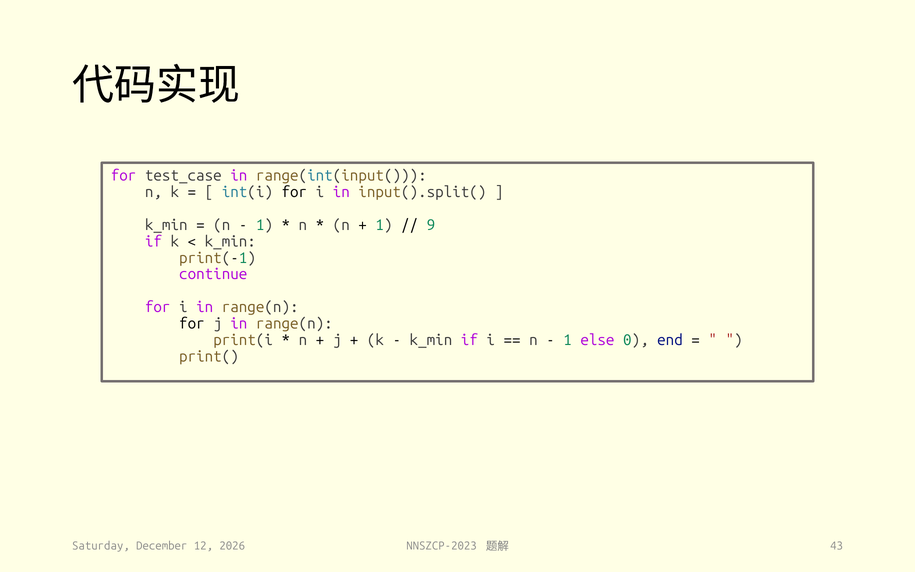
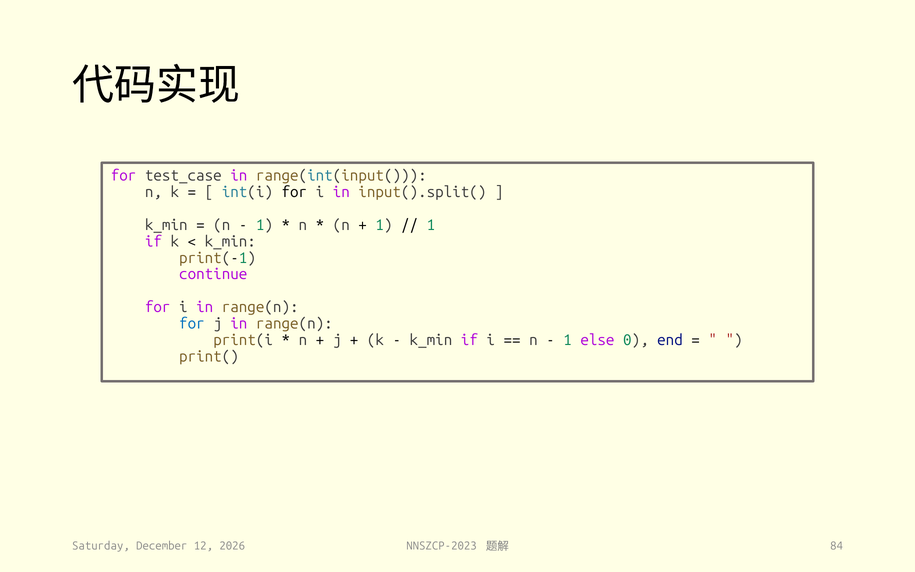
9: 9 -> 1 (431, 225)
for colour: black -> blue (192, 324)
43: 43 -> 84 (837, 546)
